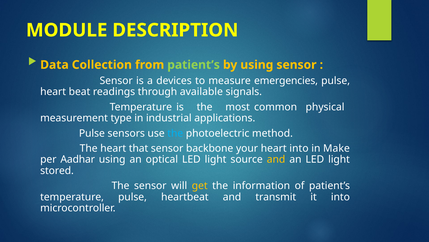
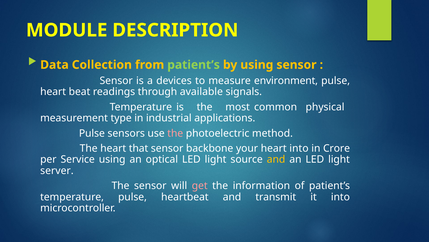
emergencies: emergencies -> environment (286, 80)
the colour: light blue -> pink (175, 133)
Make: Make -> Crore (337, 148)
Aadhar: Aadhar -> Service (78, 159)
stored: stored -> server (57, 170)
get colour: yellow -> pink (200, 185)
